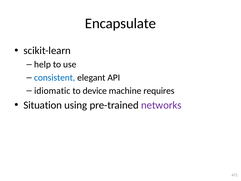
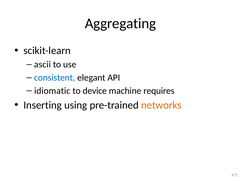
Encapsulate: Encapsulate -> Aggregating (120, 23)
help: help -> ascii (42, 64)
Situation: Situation -> Inserting (43, 105)
networks colour: purple -> orange (161, 105)
